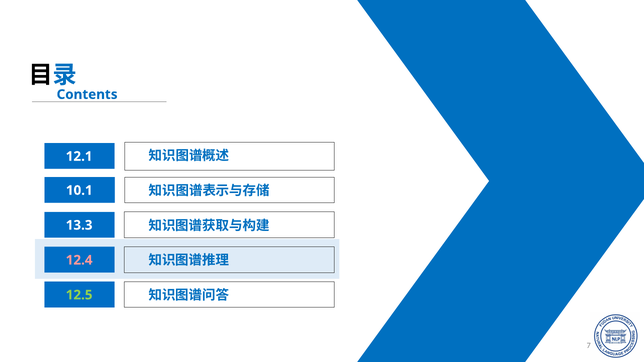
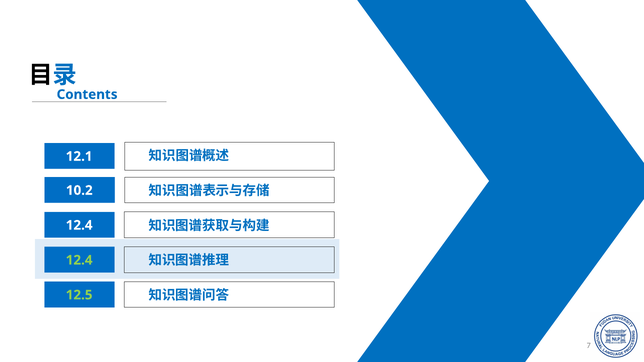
10.1: 10.1 -> 10.2 (79, 190)
13.3: 13.3 -> 12.4 (79, 225)
12.4 colour: pink -> light green (79, 260)
